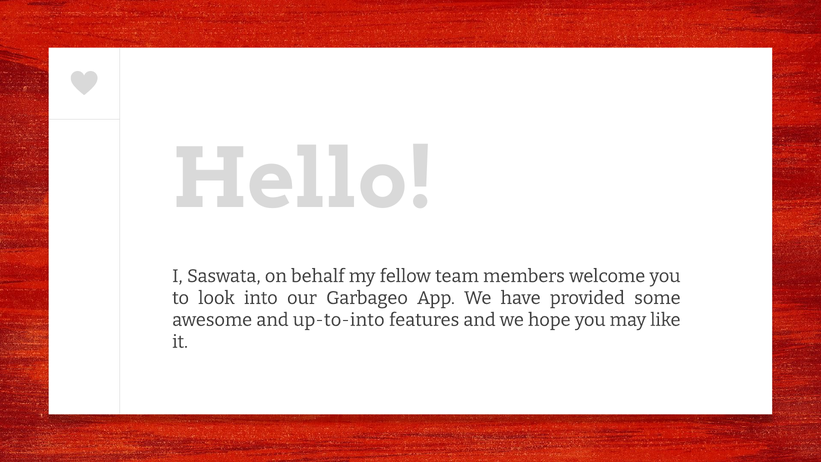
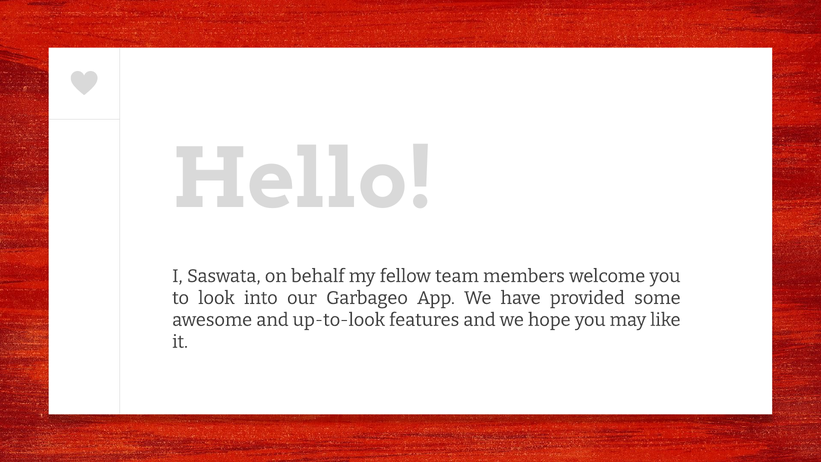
up-to-into: up-to-into -> up-to-look (339, 320)
